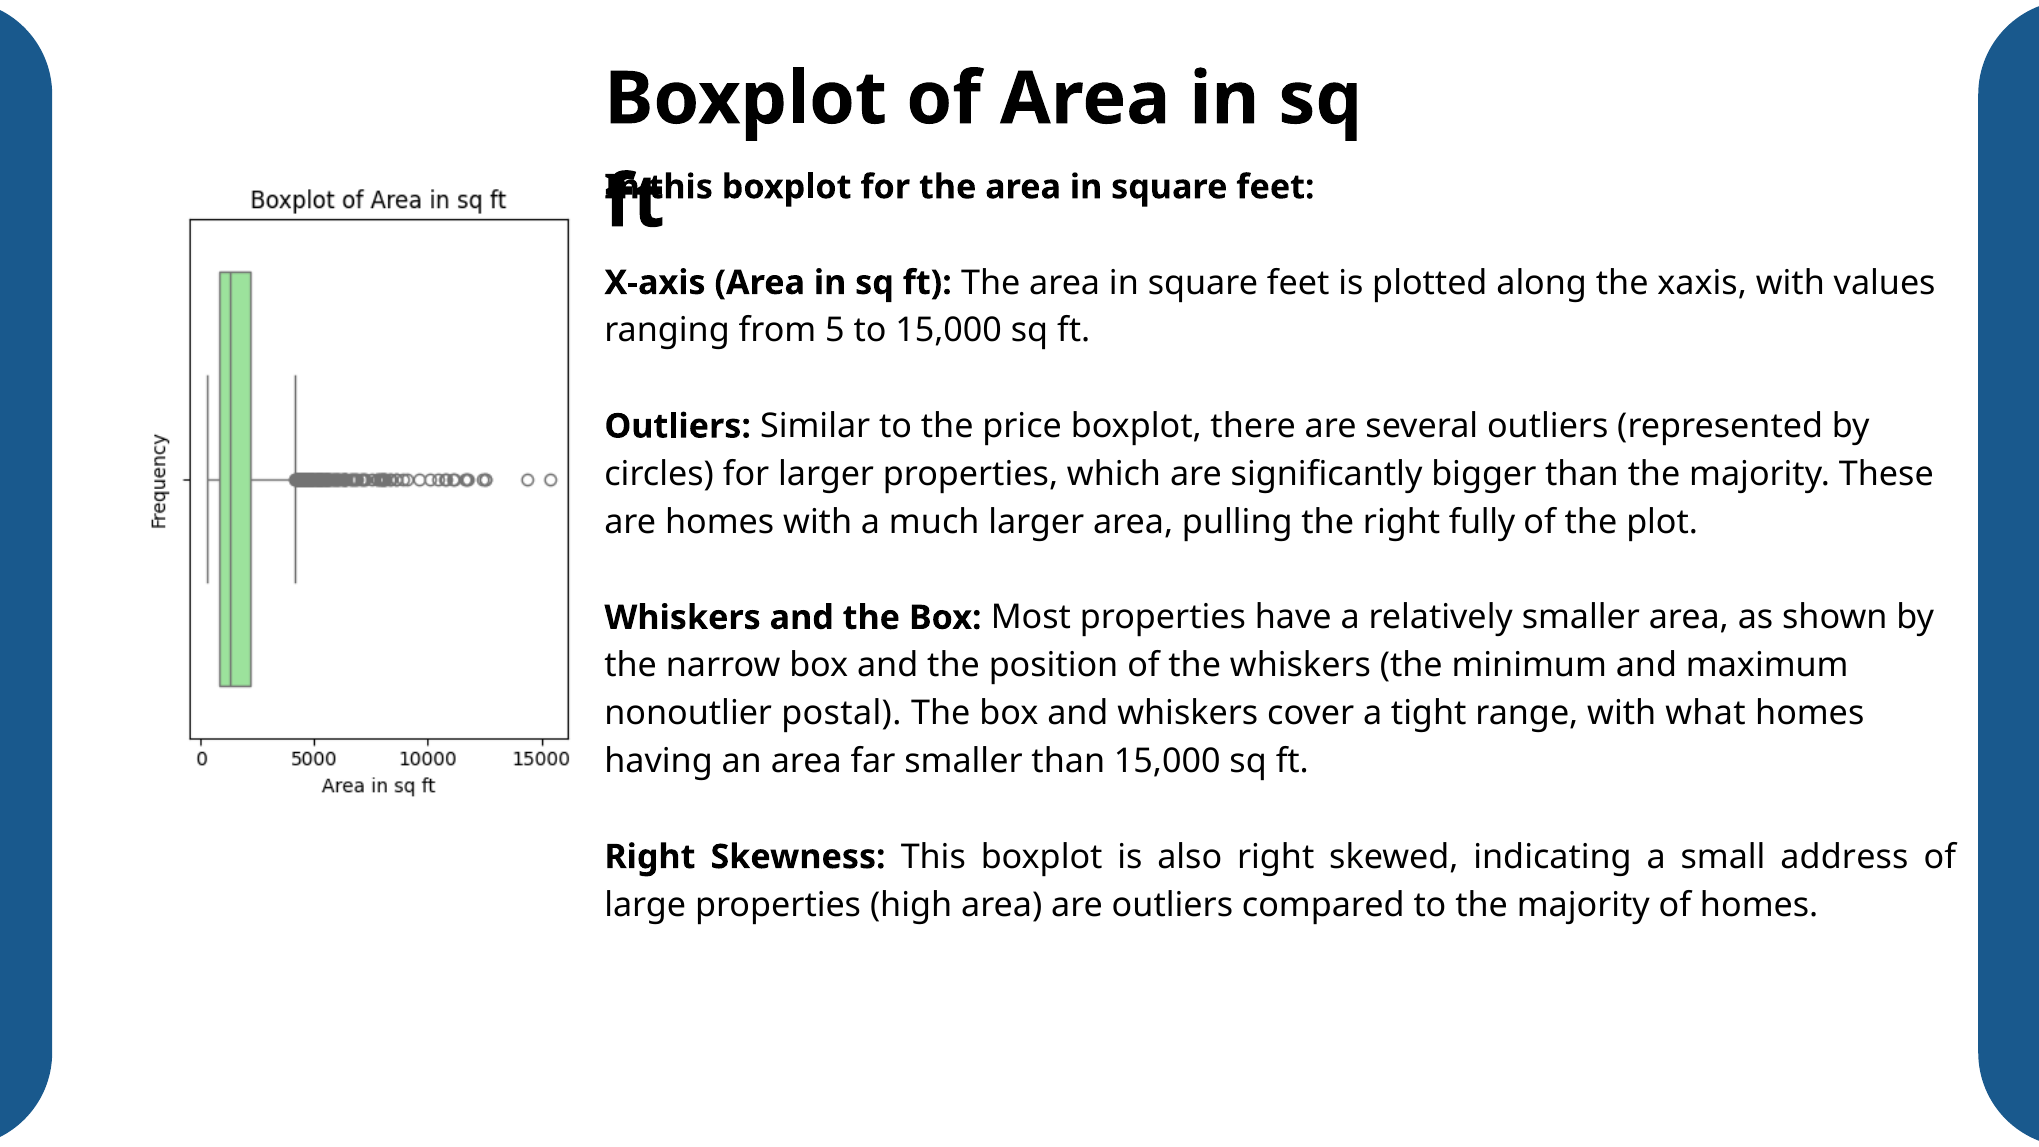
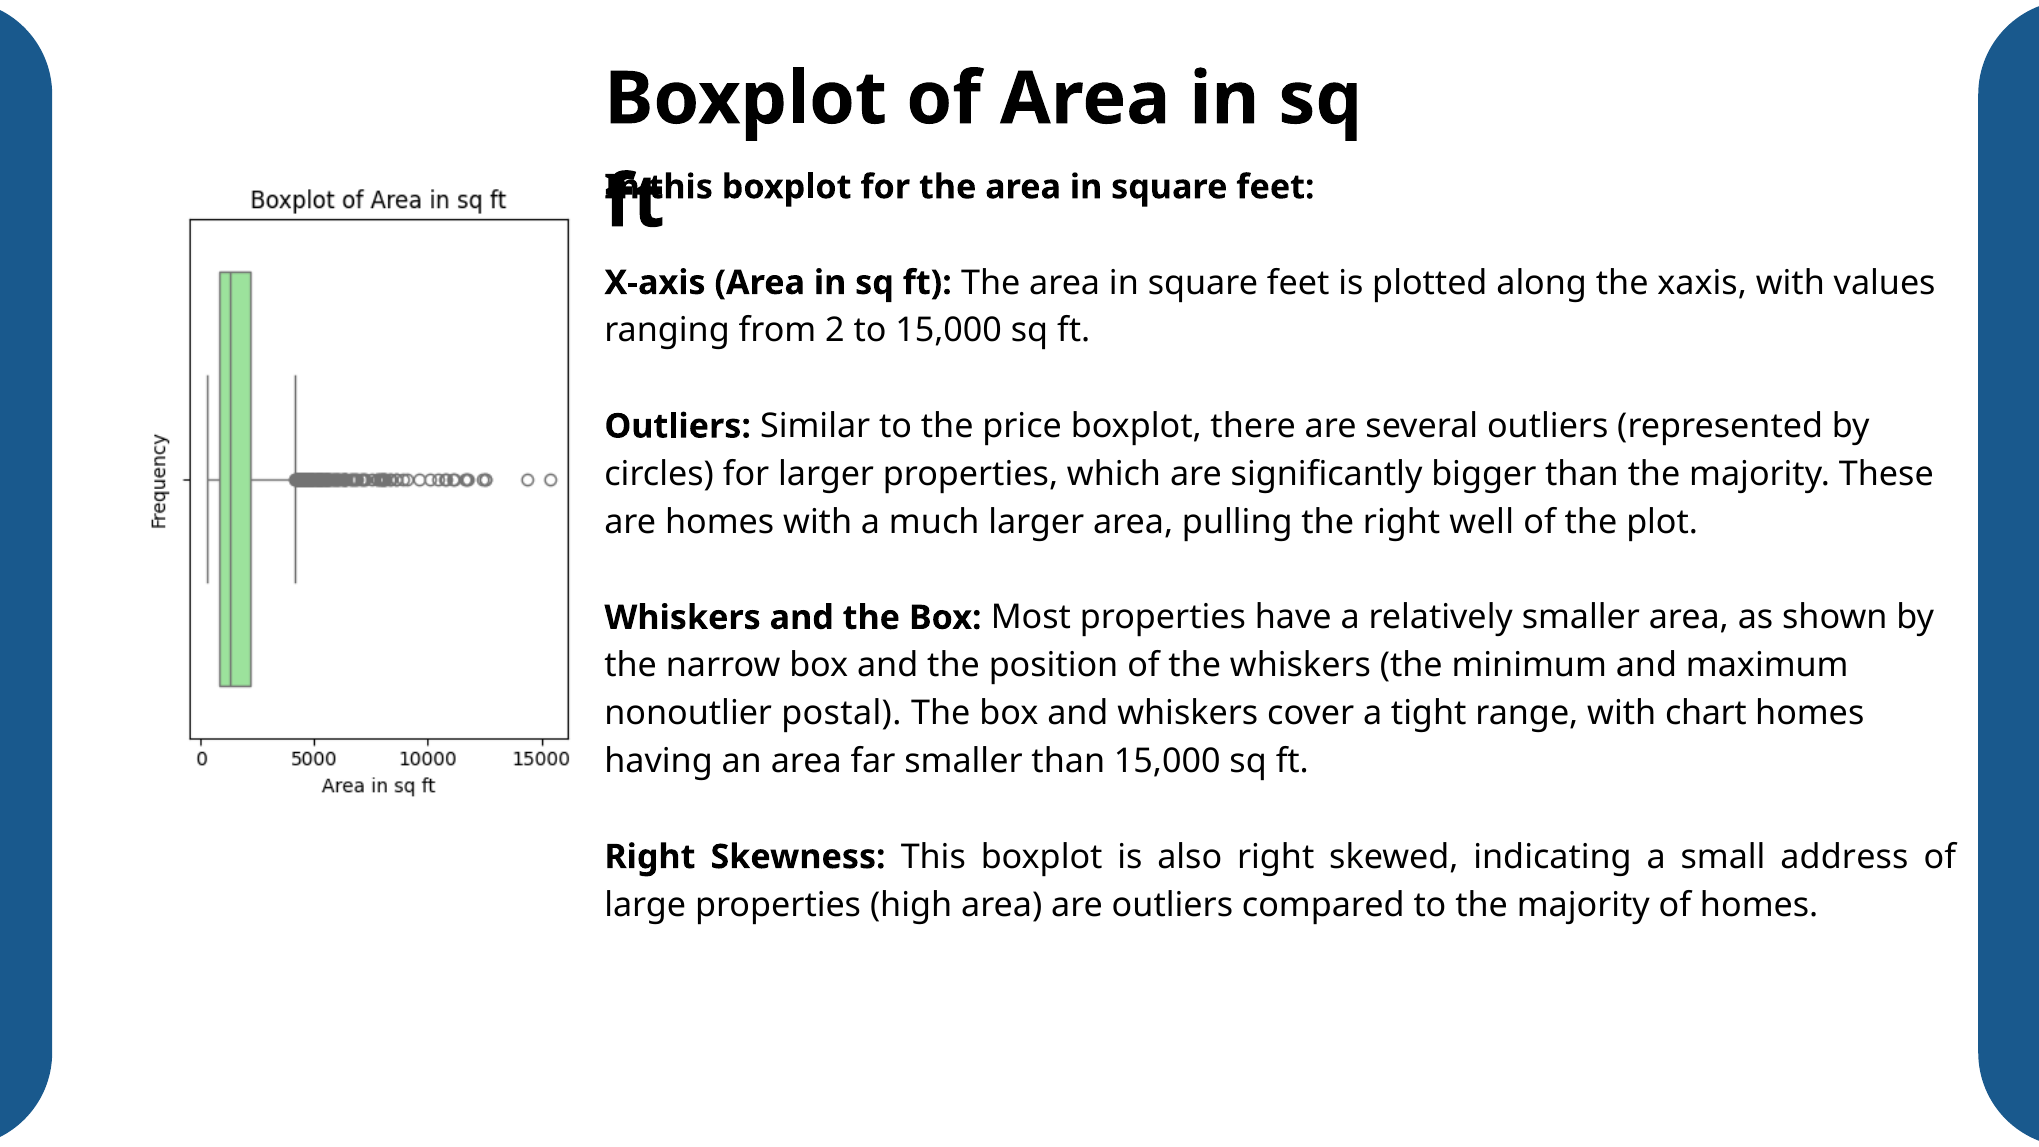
5: 5 -> 2 (835, 331)
fully: fully -> well (1482, 522)
what: what -> chart (1706, 713)
